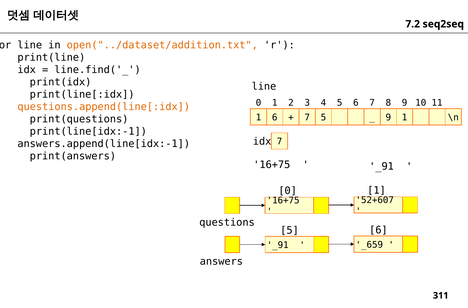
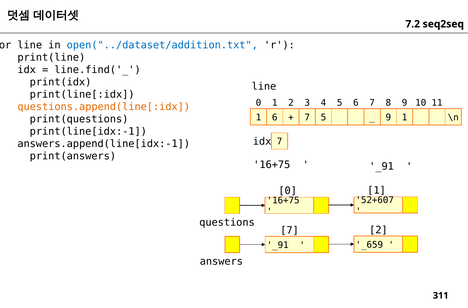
open("../dataset/addition.txt colour: orange -> blue (162, 45)
6: 6 -> 2 (378, 230)
5: 5 -> 7 (290, 230)
